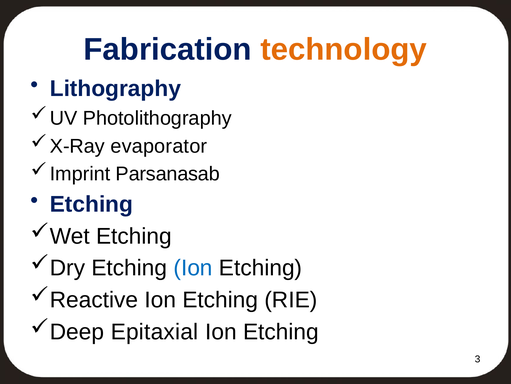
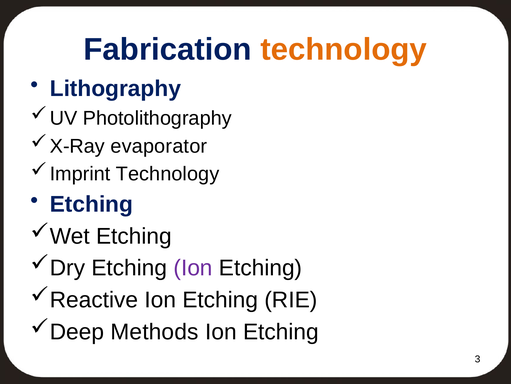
Parsanasab: Parsanasab -> Technology (168, 174)
Ion colour: blue -> purple (193, 268)
Epitaxial: Epitaxial -> Methods (155, 331)
